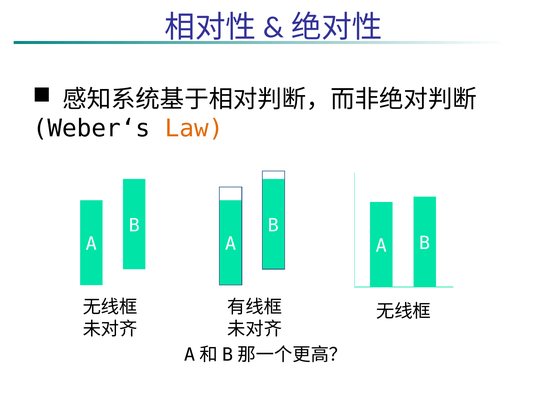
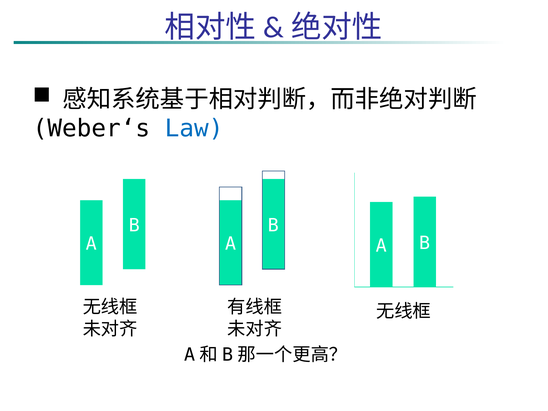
Law colour: orange -> blue (194, 129)
